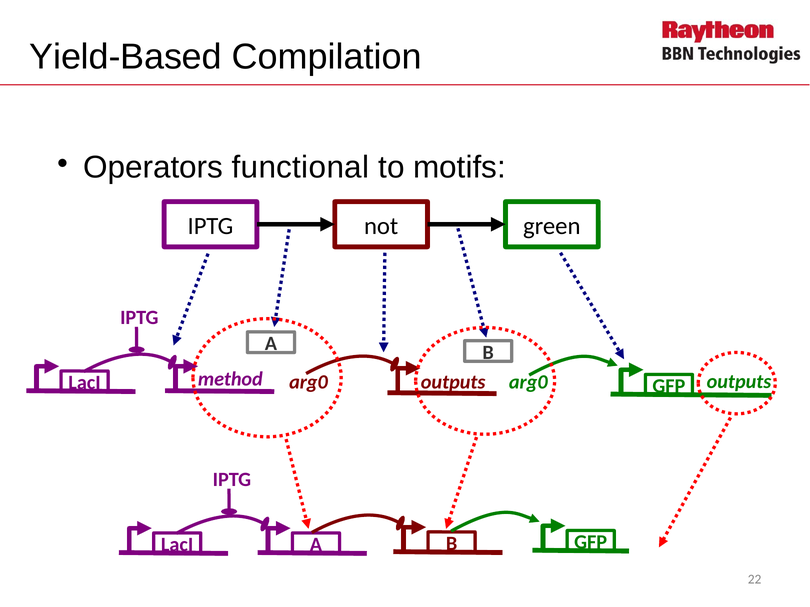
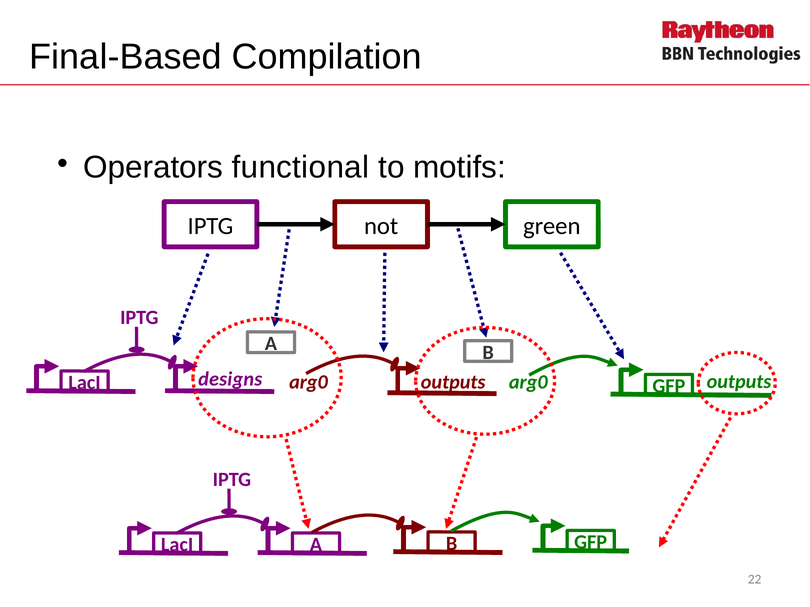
Yield-Based: Yield-Based -> Final-Based (126, 57)
method: method -> designs (230, 379)
